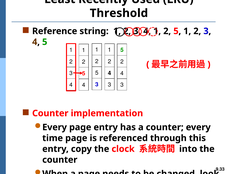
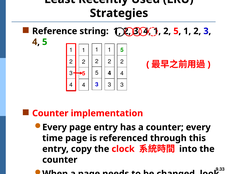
Threshold: Threshold -> Strategies (119, 13)
